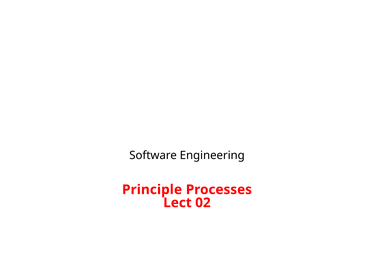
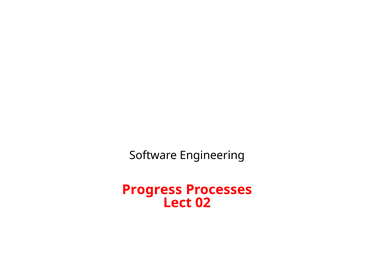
Principle: Principle -> Progress (152, 190)
